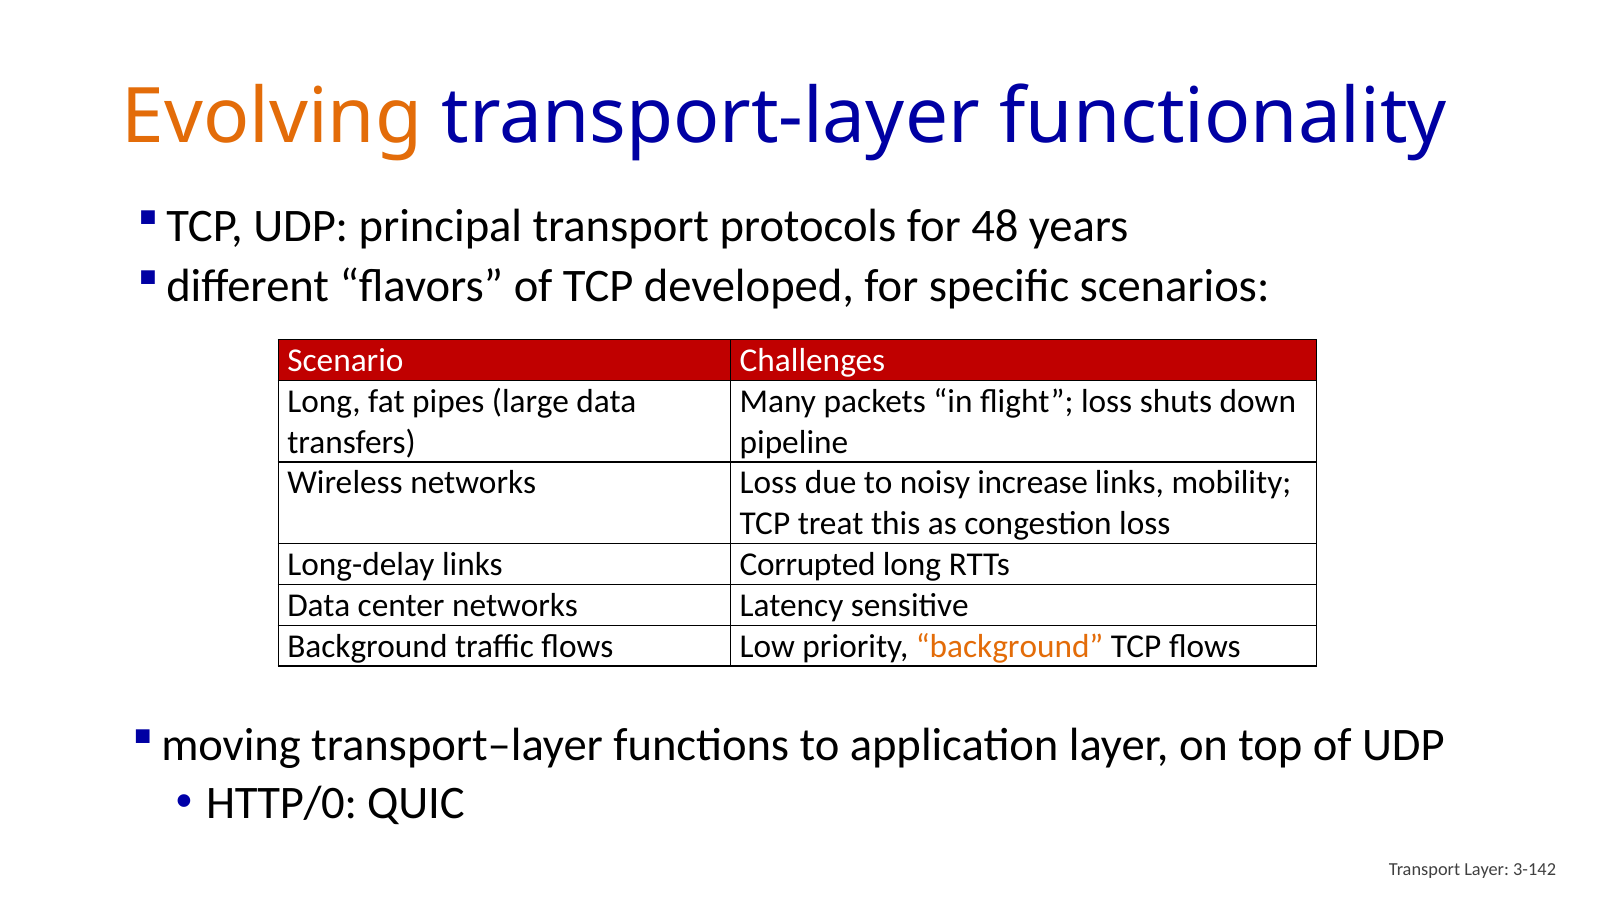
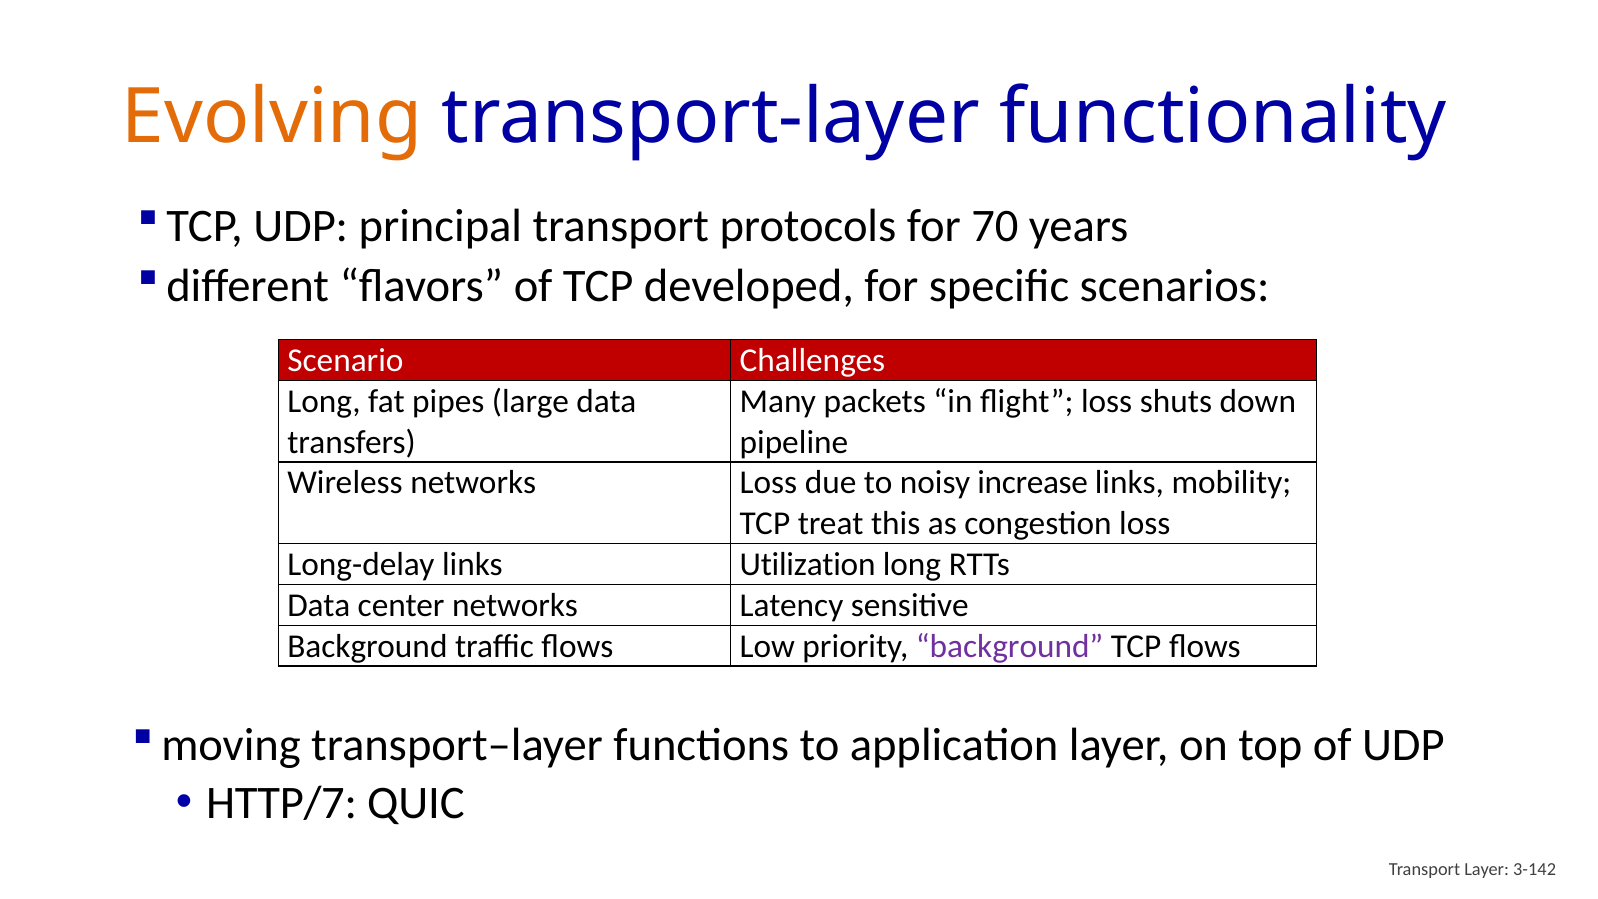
48: 48 -> 70 (995, 226)
Corrupted: Corrupted -> Utilization (808, 564)
background colour: orange -> purple (1010, 646)
HTTP/0: HTTP/0 -> HTTP/7 (282, 803)
